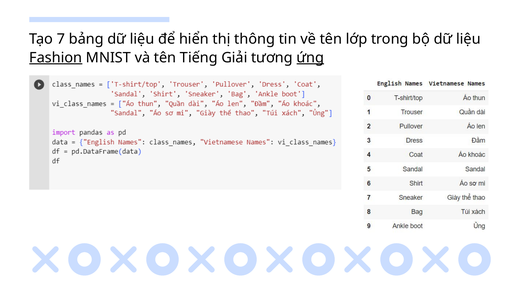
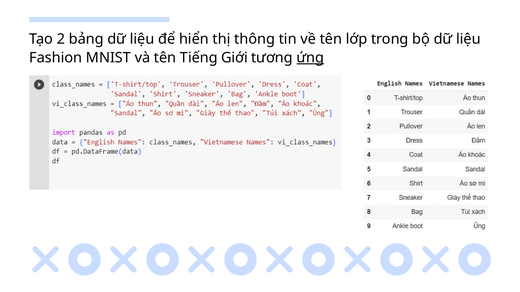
7: 7 -> 2 (61, 39)
Fashion underline: present -> none (56, 58)
Giải: Giải -> Giới (235, 58)
